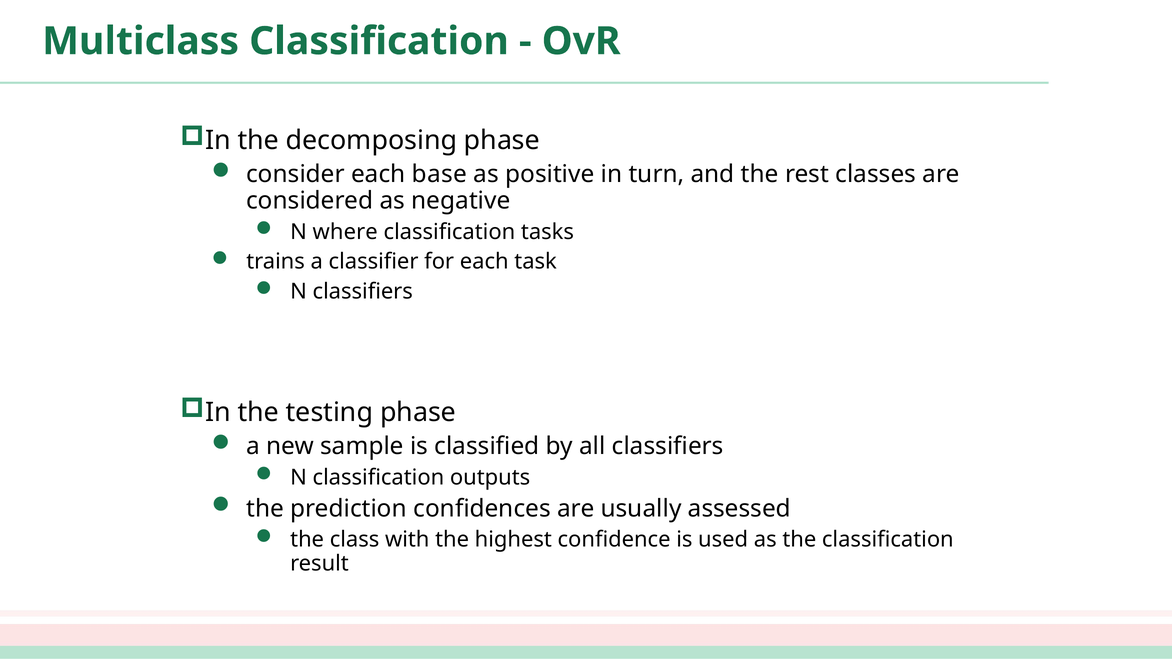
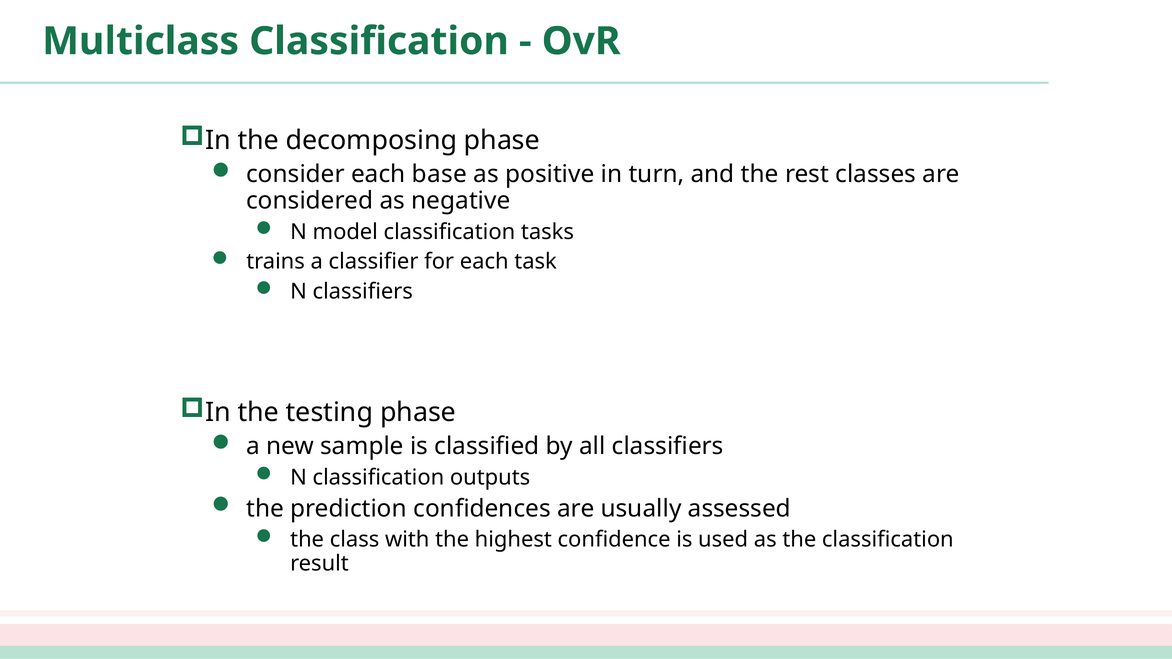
where: where -> model (345, 232)
